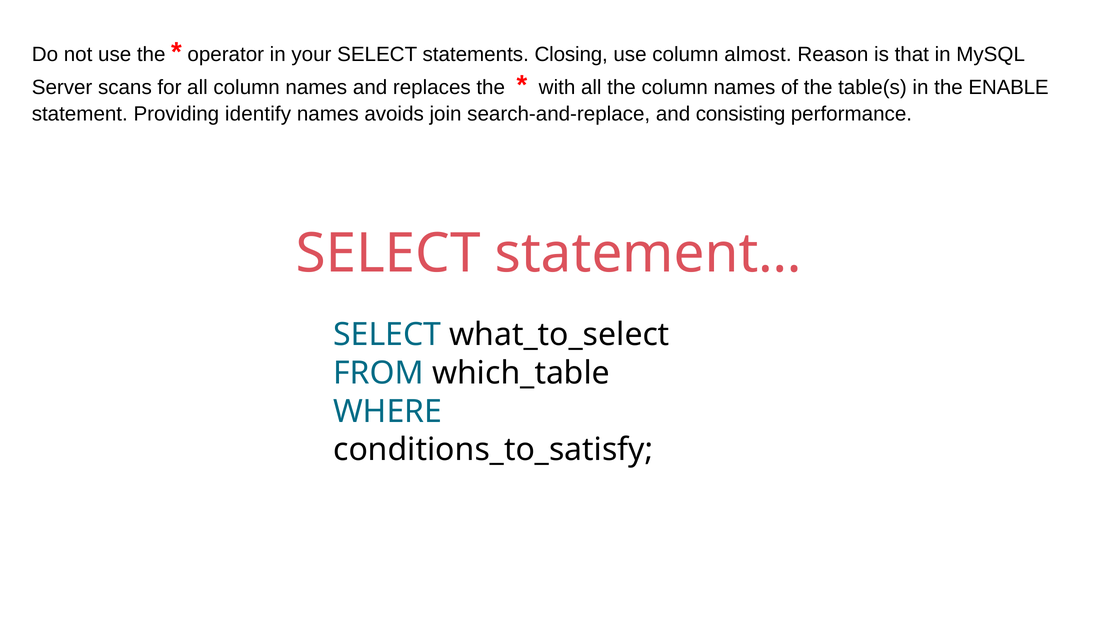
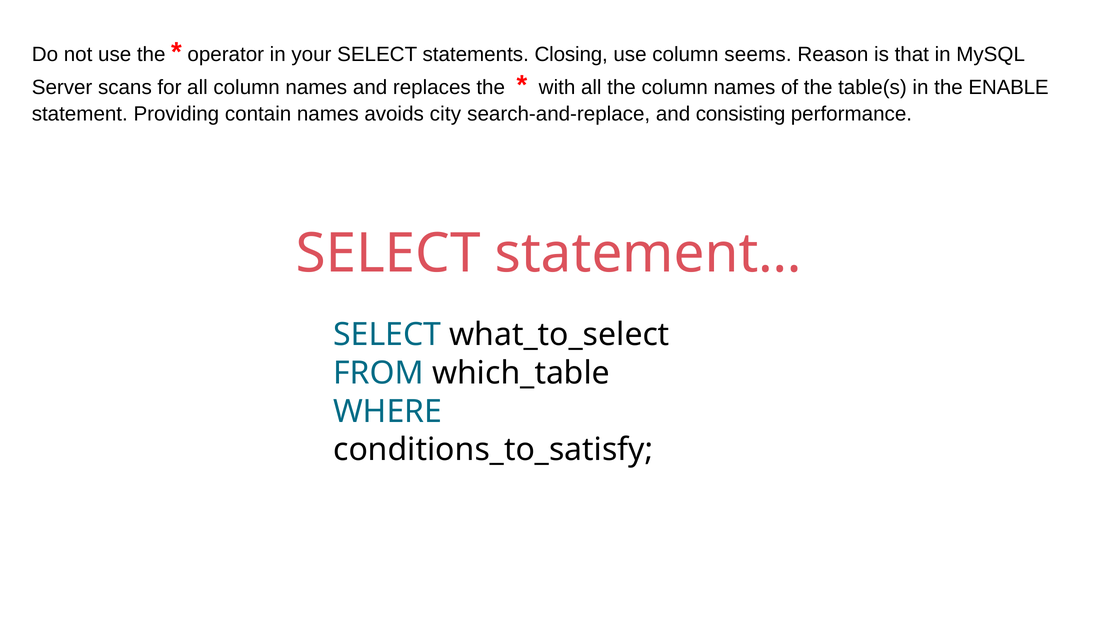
almost: almost -> seems (758, 55)
identify: identify -> contain (258, 114)
join: join -> city (445, 114)
